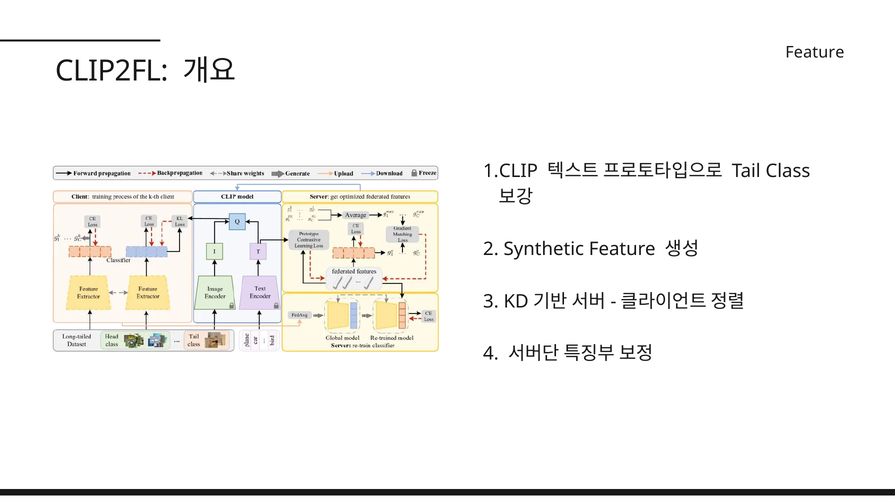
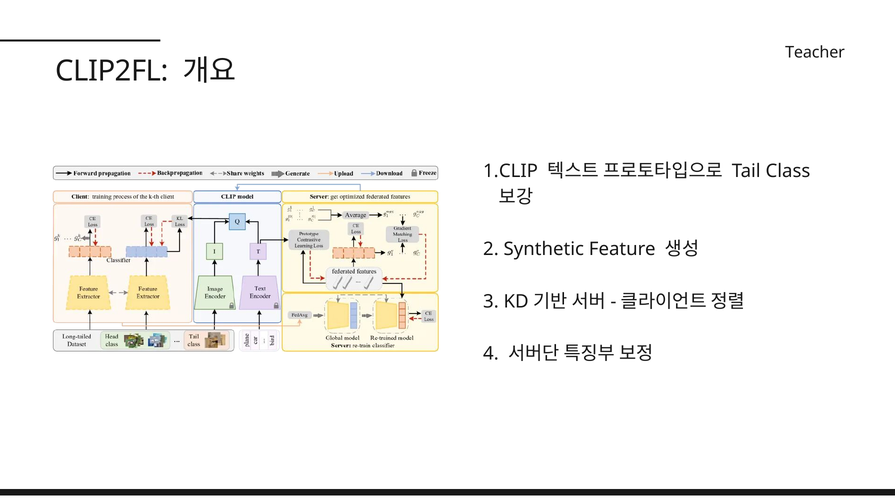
Feature: Feature -> Teacher (815, 52)
